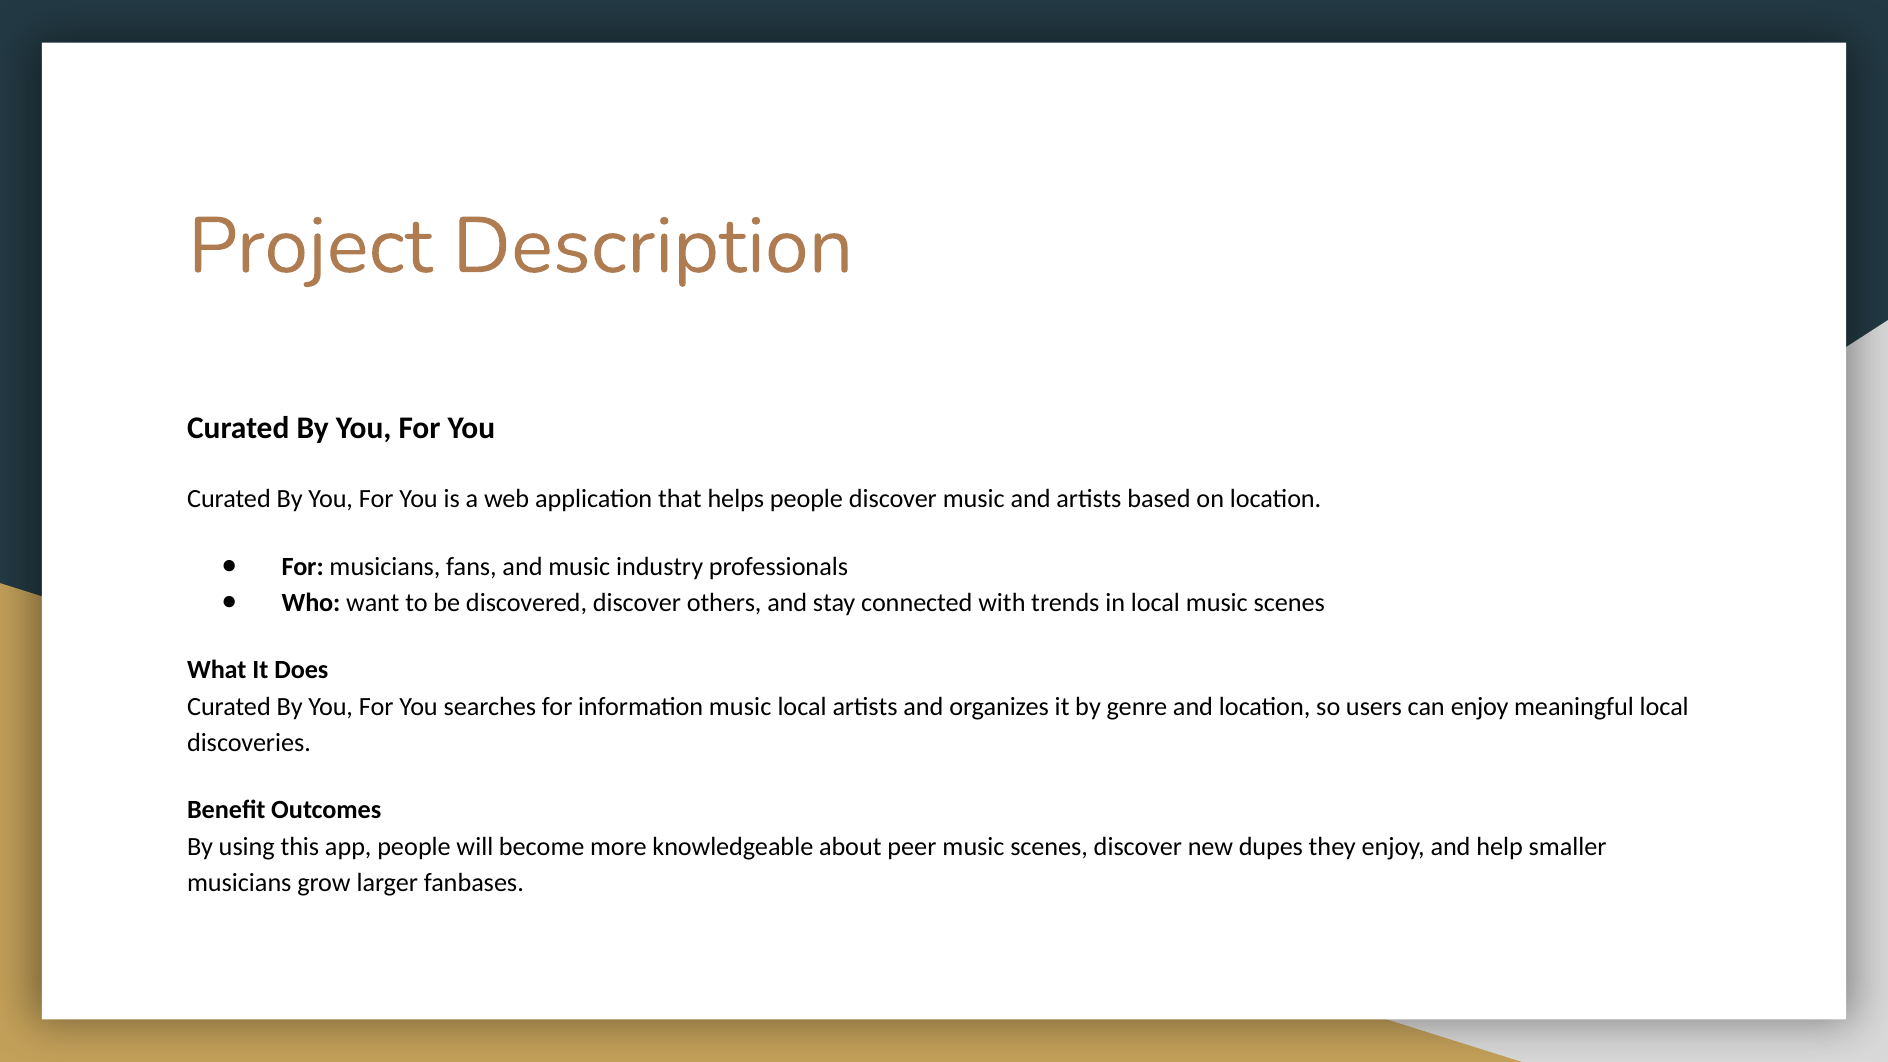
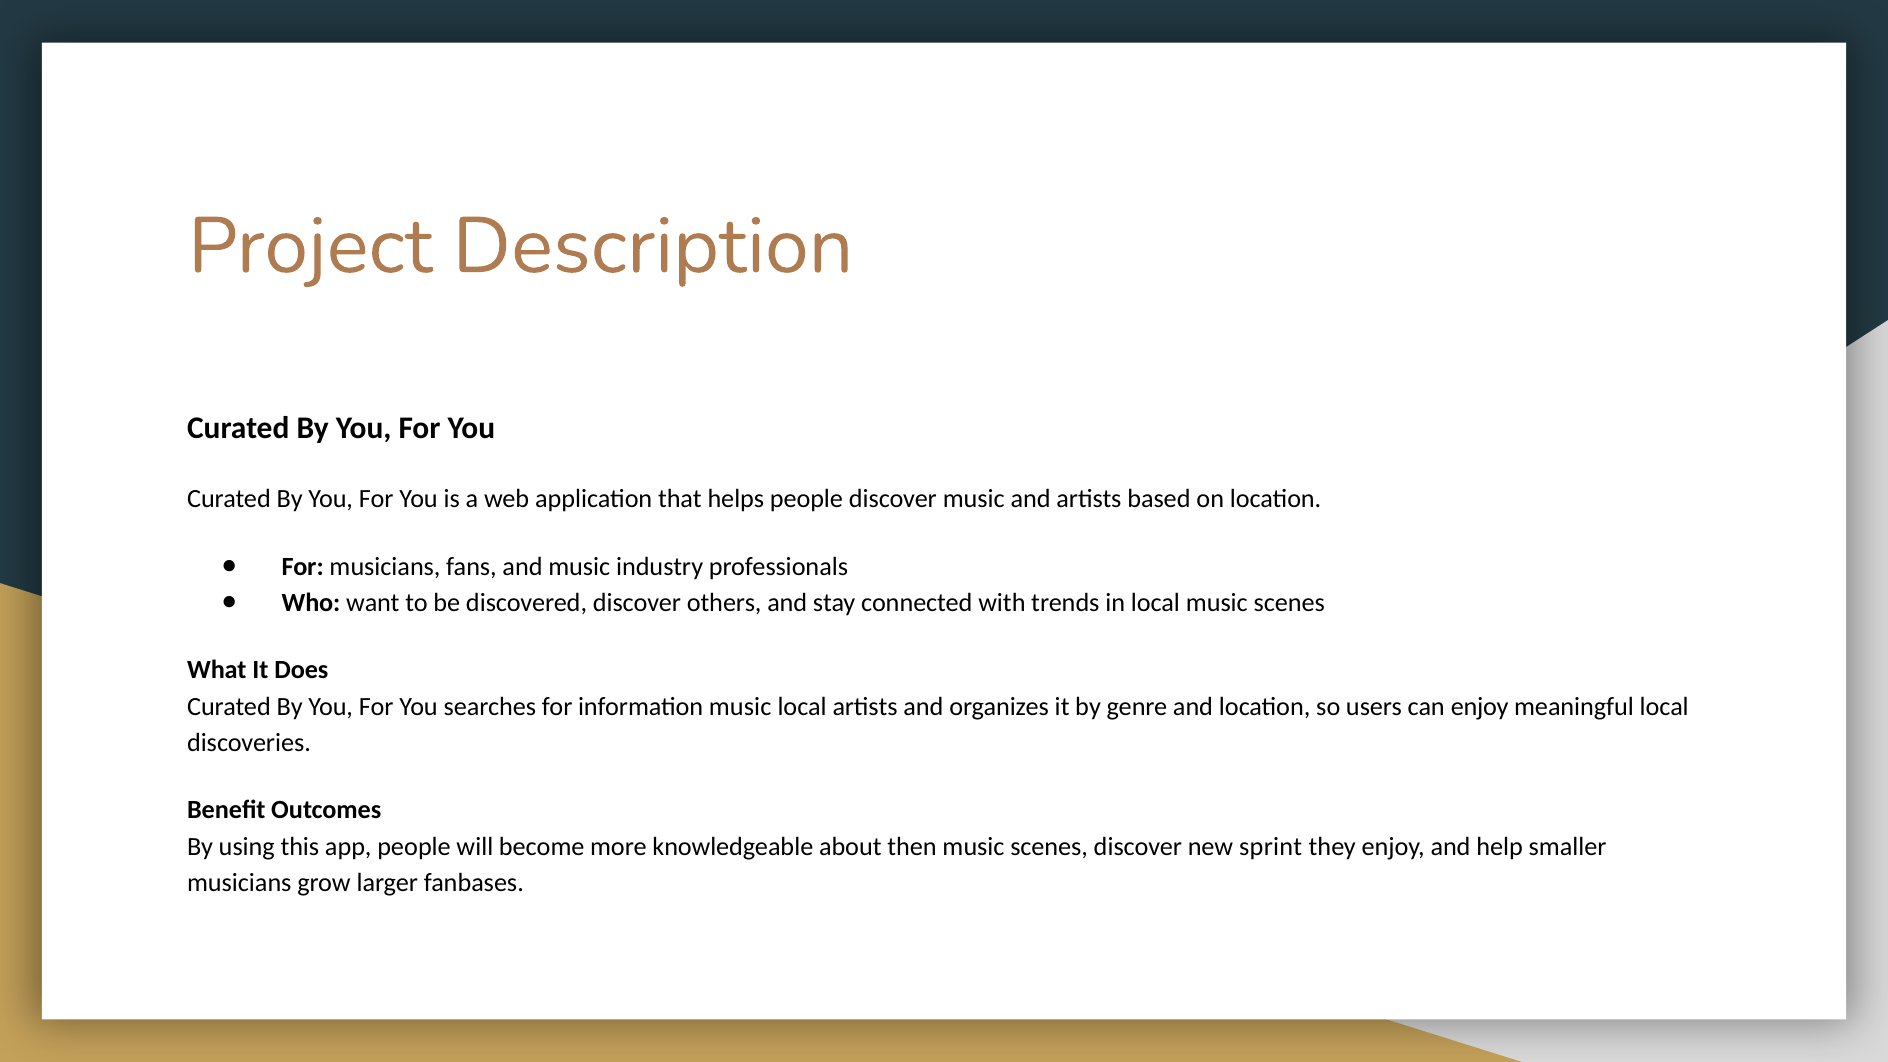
peer: peer -> then (912, 846)
dupes: dupes -> sprint (1271, 846)
